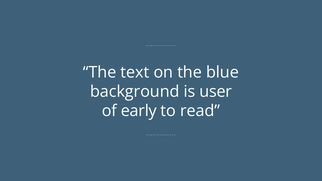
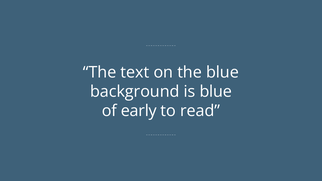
is user: user -> blue (216, 92)
